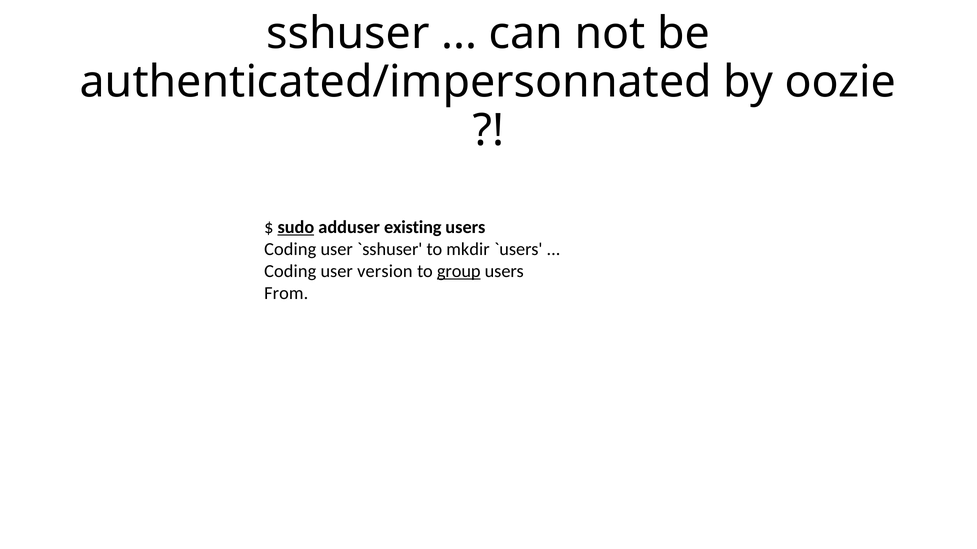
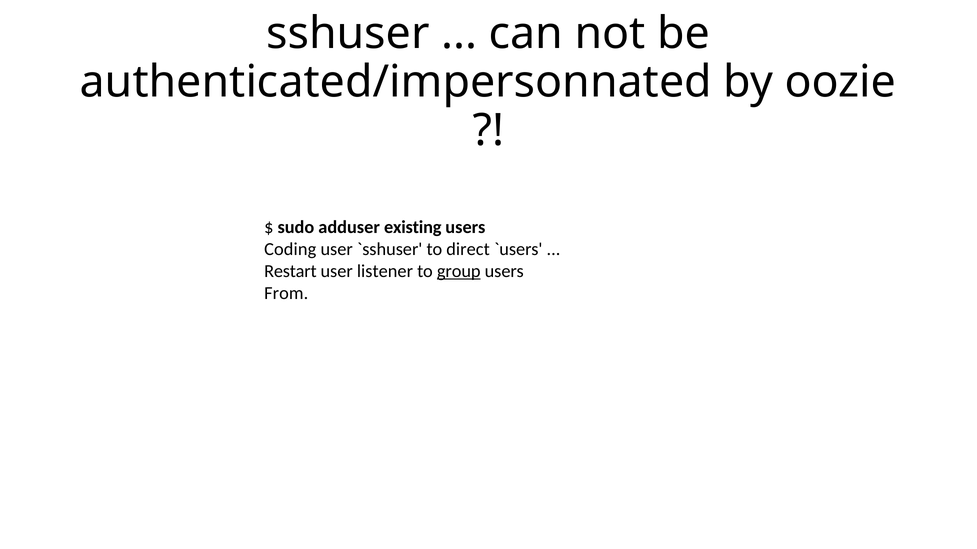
sudo underline: present -> none (296, 228)
mkdir: mkdir -> direct (468, 250)
Coding: Coding -> Restart (290, 272)
version: version -> listener (385, 272)
